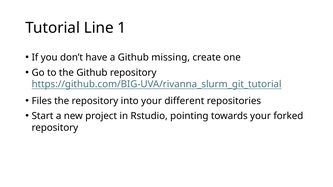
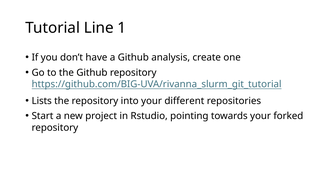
missing: missing -> analysis (171, 58)
Files: Files -> Lists (42, 101)
